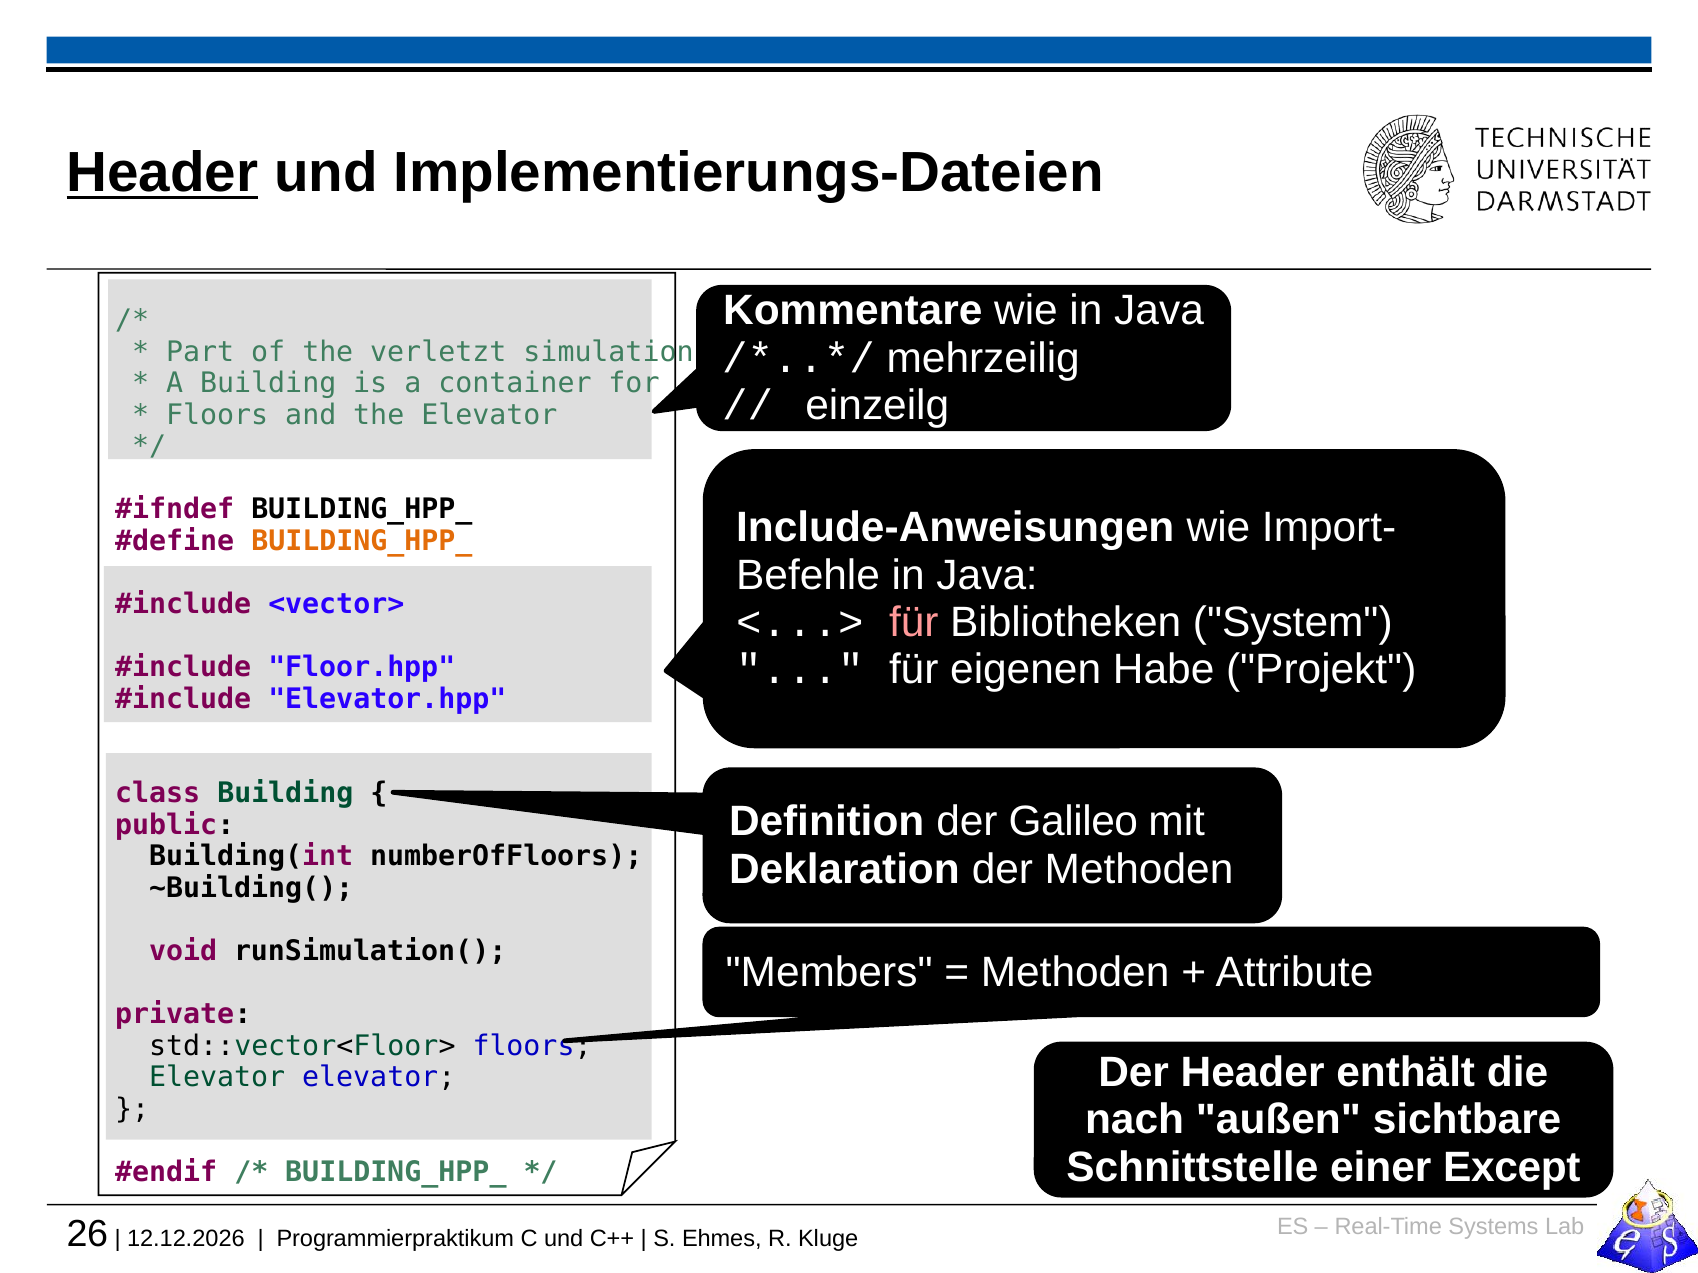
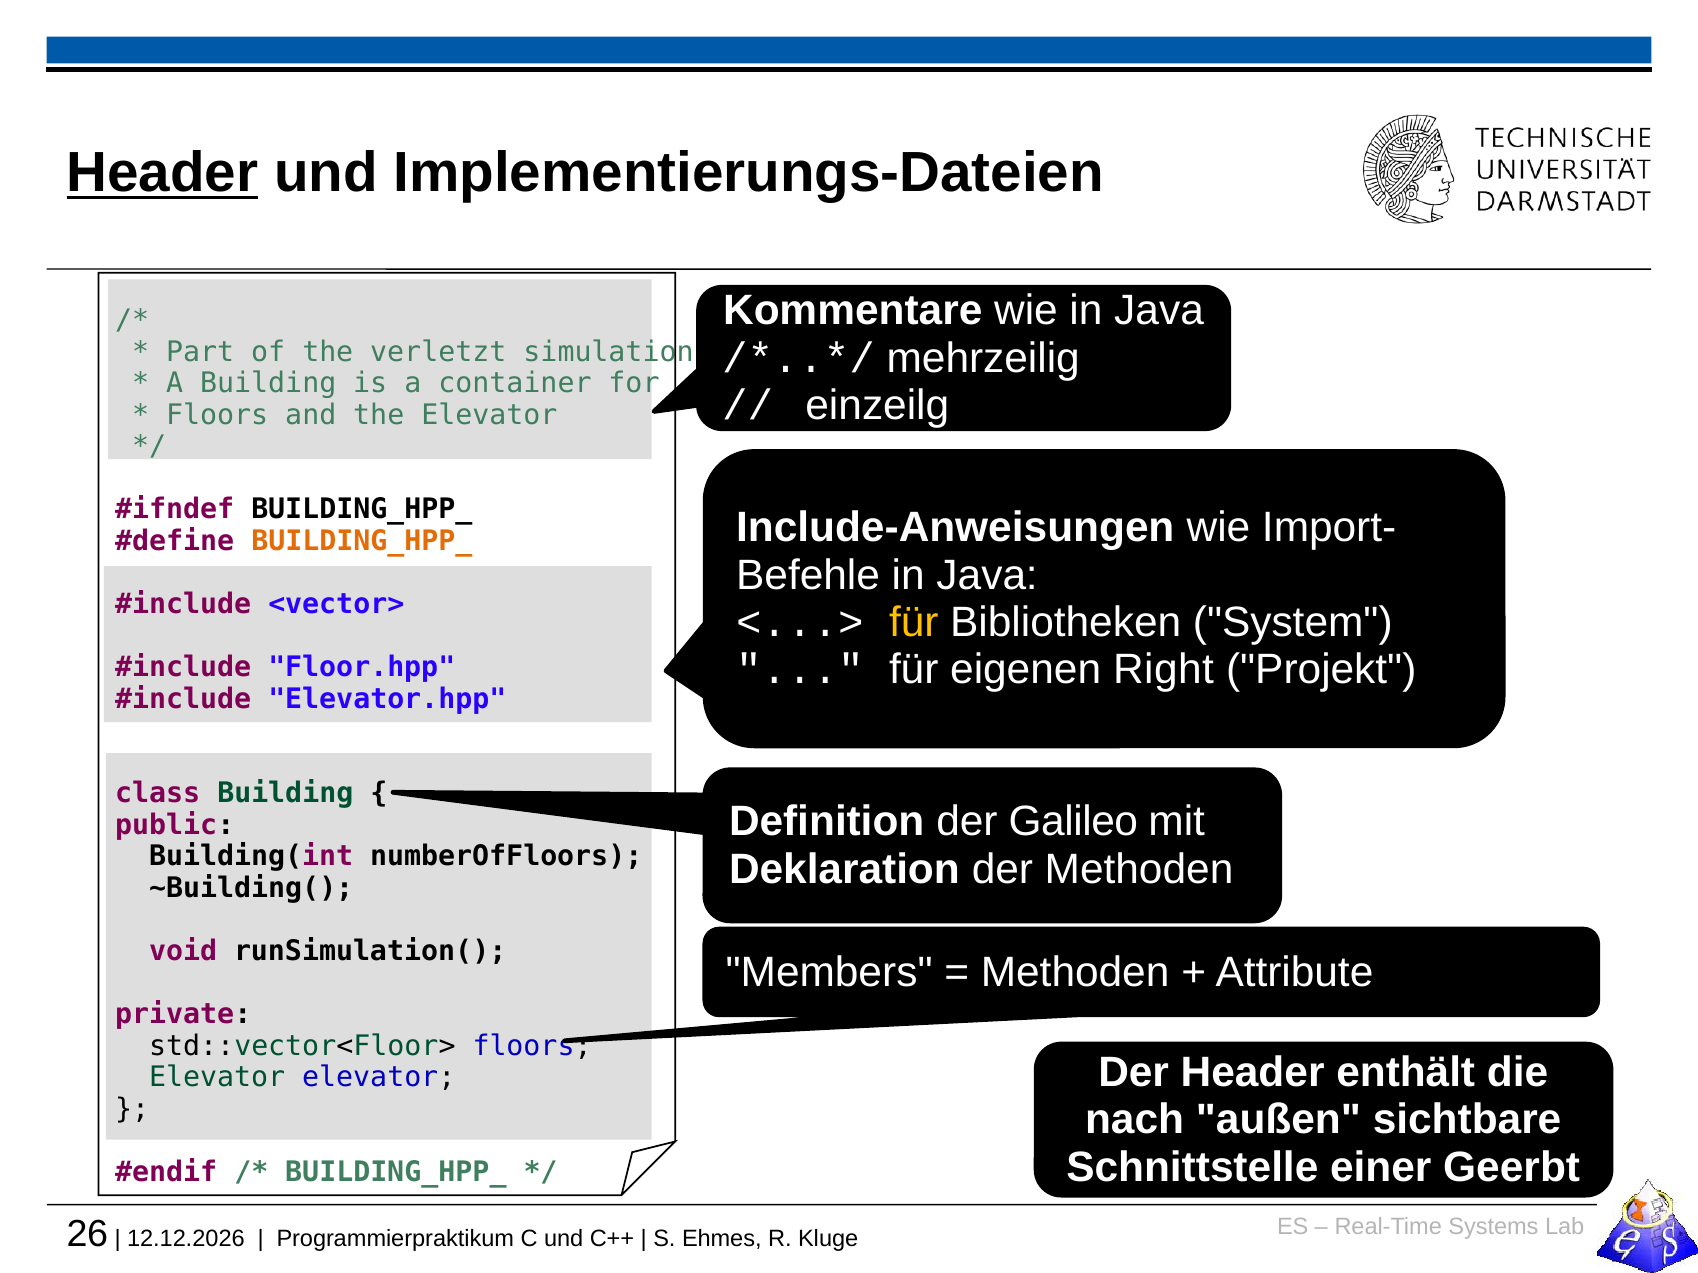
für colour: pink -> yellow (914, 623)
Habe: Habe -> Right (1163, 670)
Except: Except -> Geerbt (1512, 1168)
